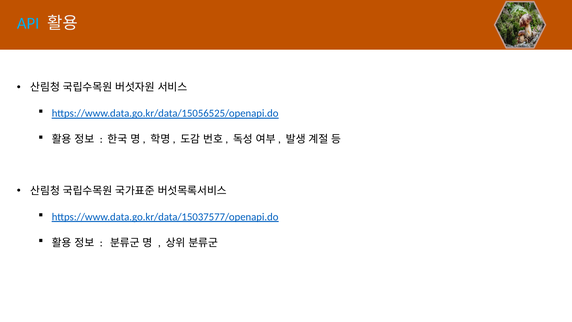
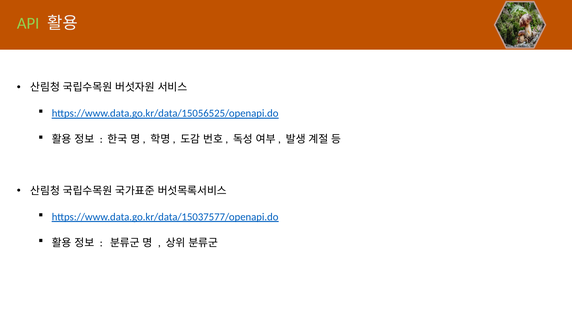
API colour: light blue -> light green (28, 23)
